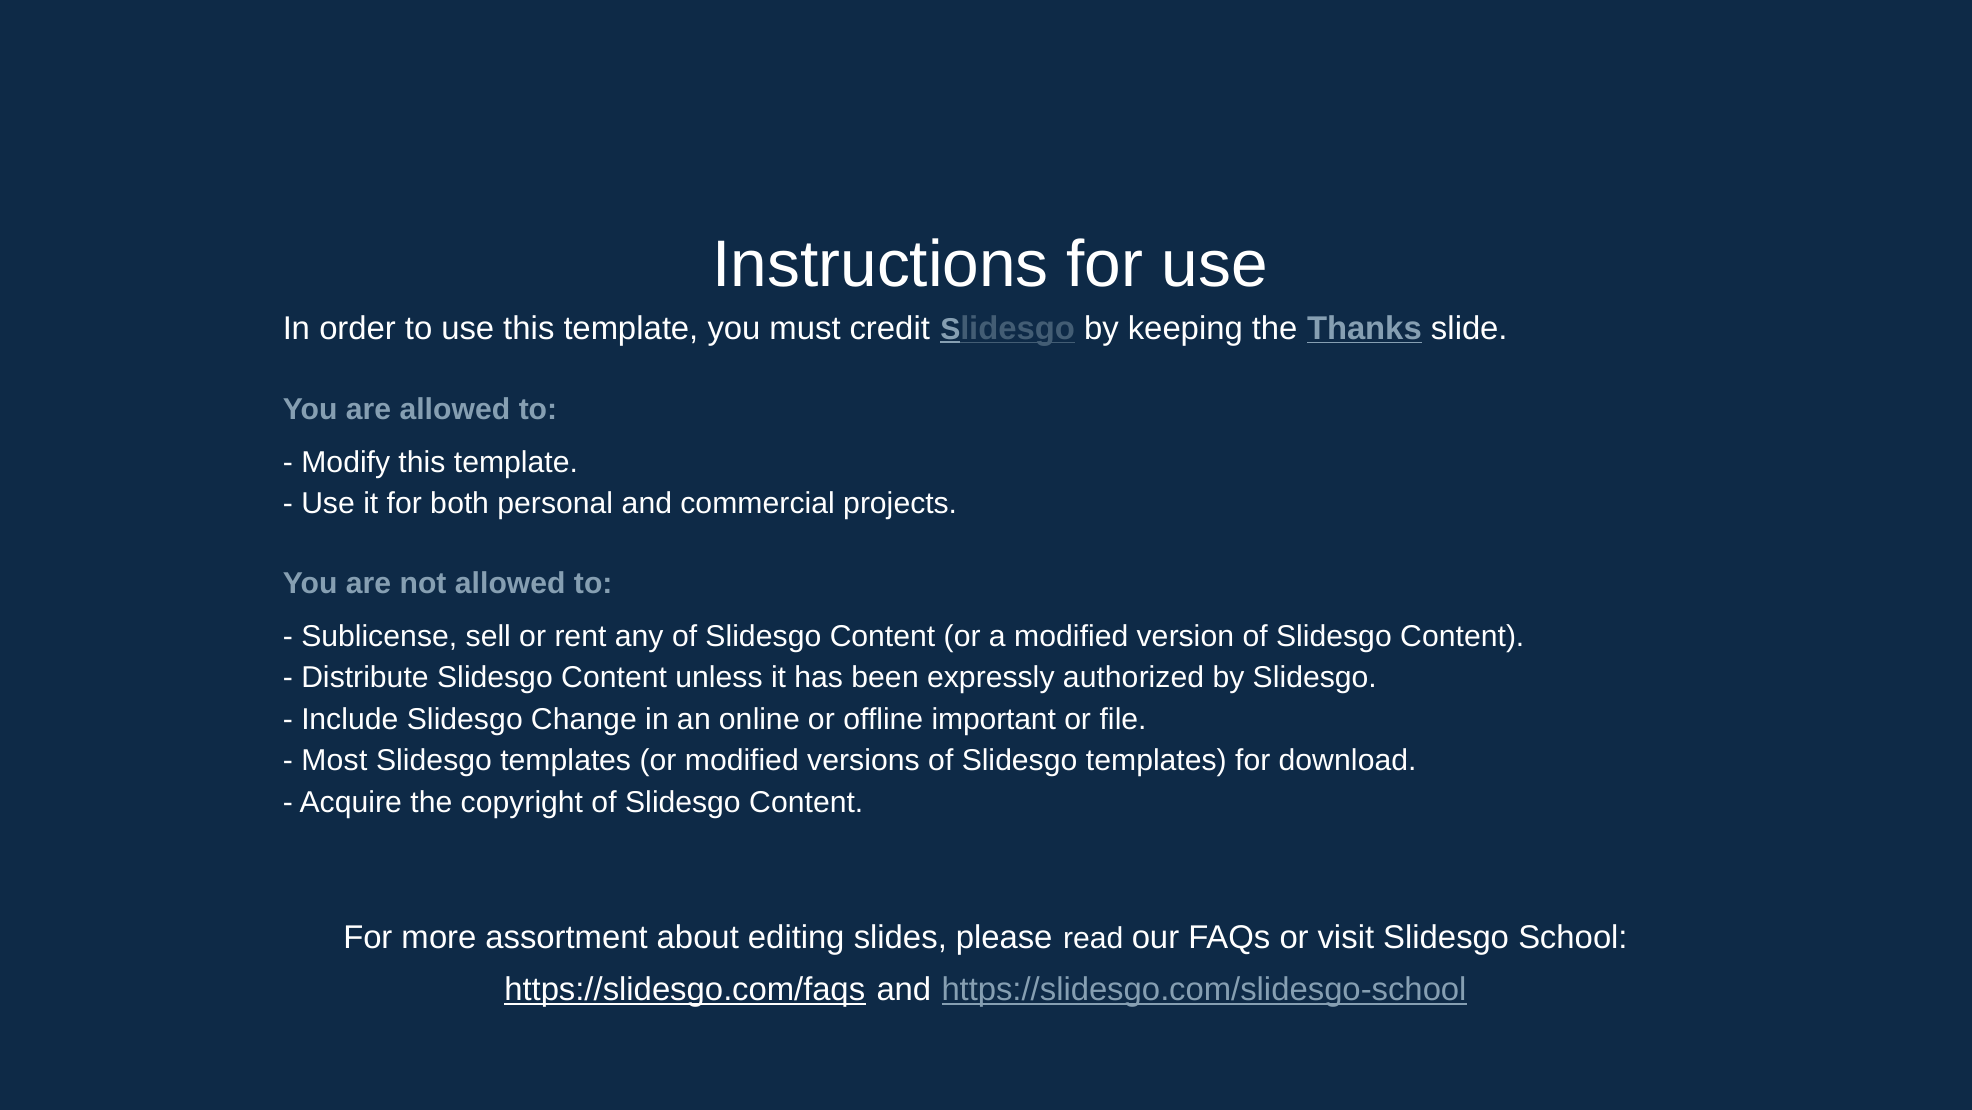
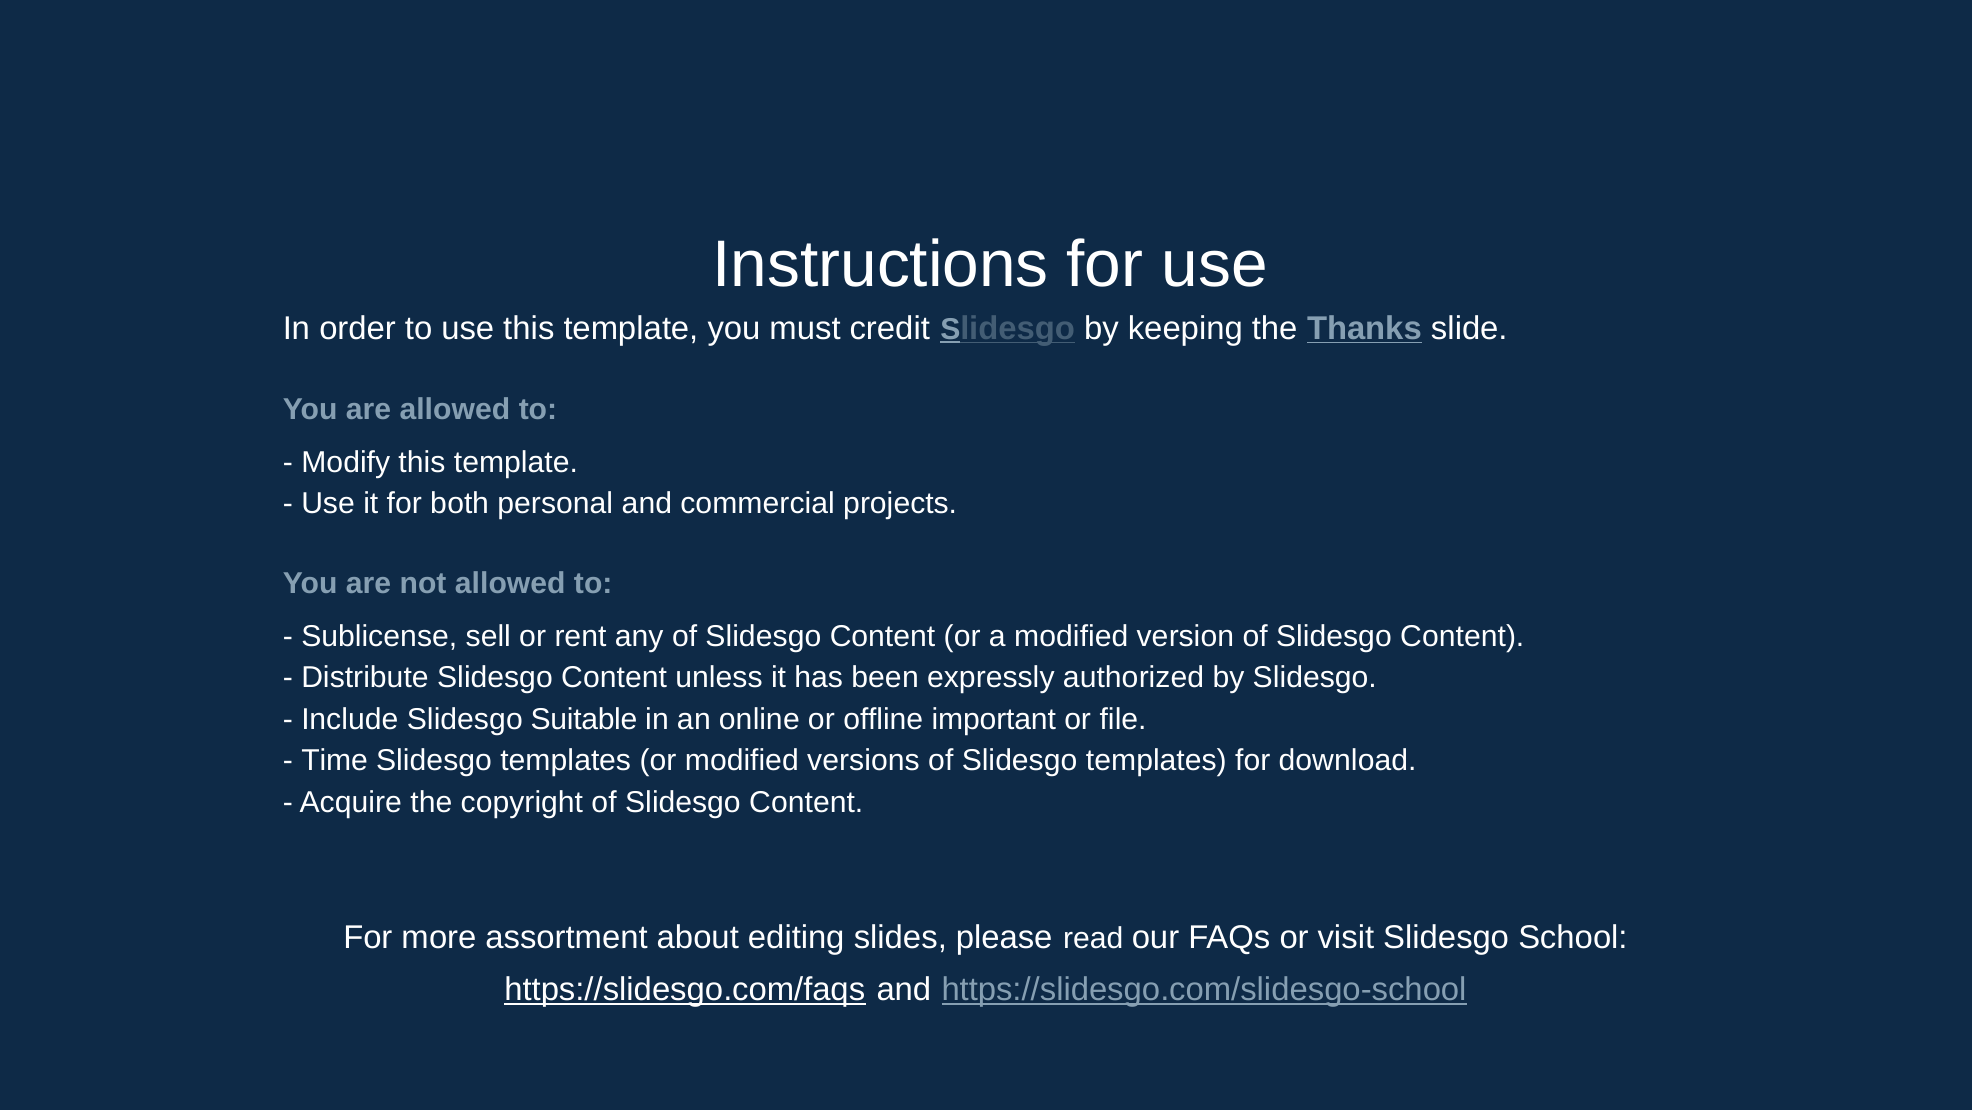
Change: Change -> Suitable (584, 719)
Most: Most -> Time (335, 760)
